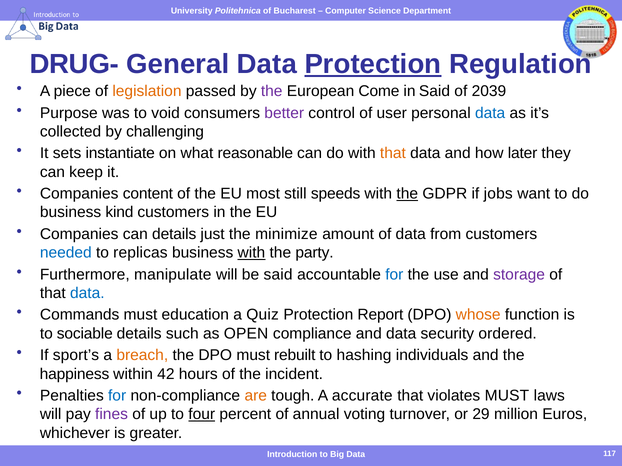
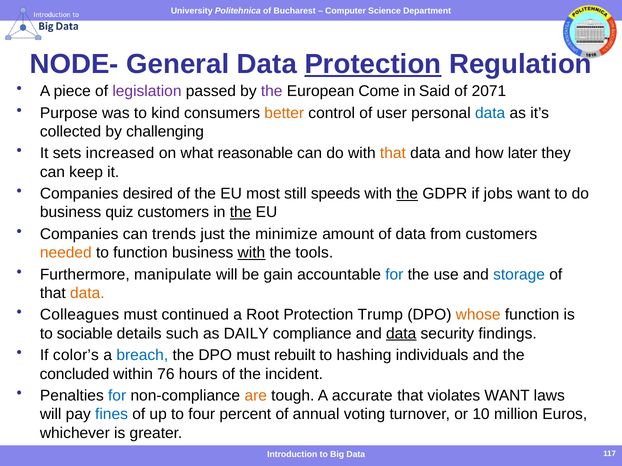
DRUG-: DRUG- -> NODE- (74, 64)
legislation colour: orange -> purple (147, 91)
2039: 2039 -> 2071 (489, 91)
void: void -> kind (166, 113)
better colour: purple -> orange (284, 113)
instantiate: instantiate -> increased (120, 153)
content: content -> desired (148, 194)
kind: kind -> quiz (119, 213)
the underline: none -> present (241, 213)
can details: details -> trends (174, 234)
needed colour: blue -> orange (66, 253)
to replicas: replicas -> function (140, 253)
party: party -> tools (314, 253)
be said: said -> gain (278, 275)
storage colour: purple -> blue (519, 275)
data colour: blue -> orange (87, 293)
Commands: Commands -> Colleagues (80, 315)
education: education -> continued (195, 315)
Quiz: Quiz -> Root (263, 315)
Report: Report -> Trump (380, 315)
OPEN: OPEN -> DAILY (246, 334)
data underline: none -> present (401, 334)
ordered: ordered -> findings (508, 334)
sport’s: sport’s -> color’s (76, 356)
breach colour: orange -> blue (142, 356)
happiness: happiness -> concluded (75, 374)
42: 42 -> 76 (166, 374)
violates MUST: MUST -> WANT (507, 396)
fines colour: purple -> blue (112, 415)
four underline: present -> none (202, 415)
29: 29 -> 10 (481, 415)
